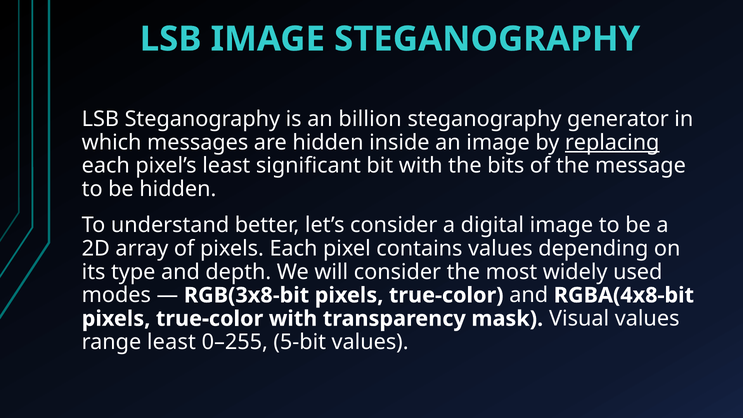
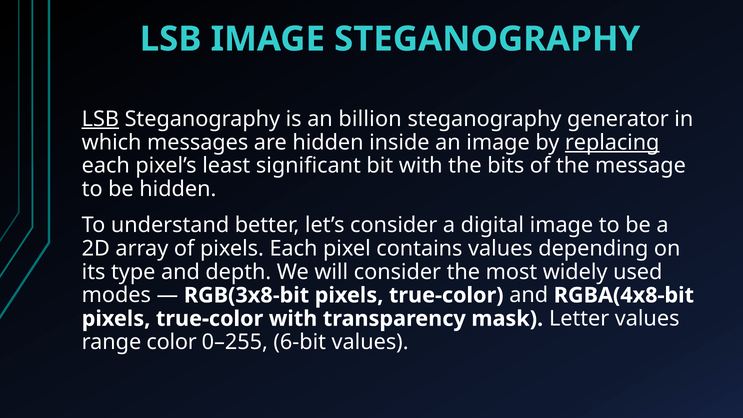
LSB underline: none -> present (100, 119)
Visual: Visual -> Letter (579, 319)
range least: least -> color (172, 342)
5-bit: 5-bit -> 6-bit (300, 342)
